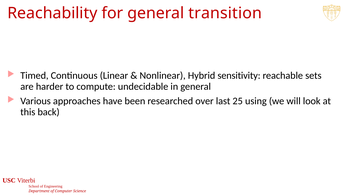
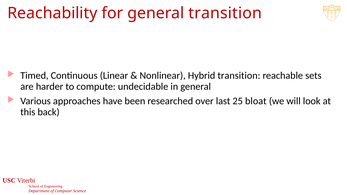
Hybrid sensitivity: sensitivity -> transition (239, 76)
using: using -> bloat (256, 101)
